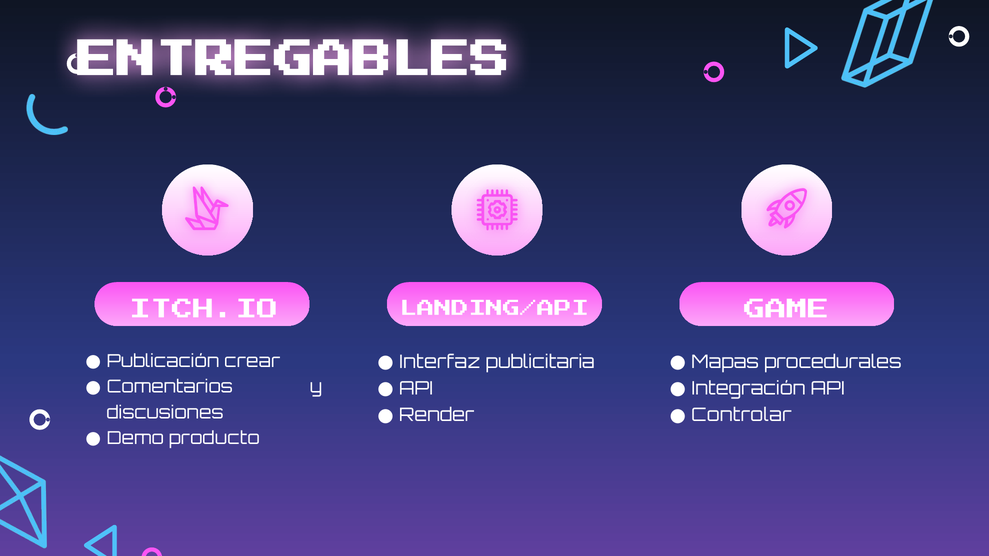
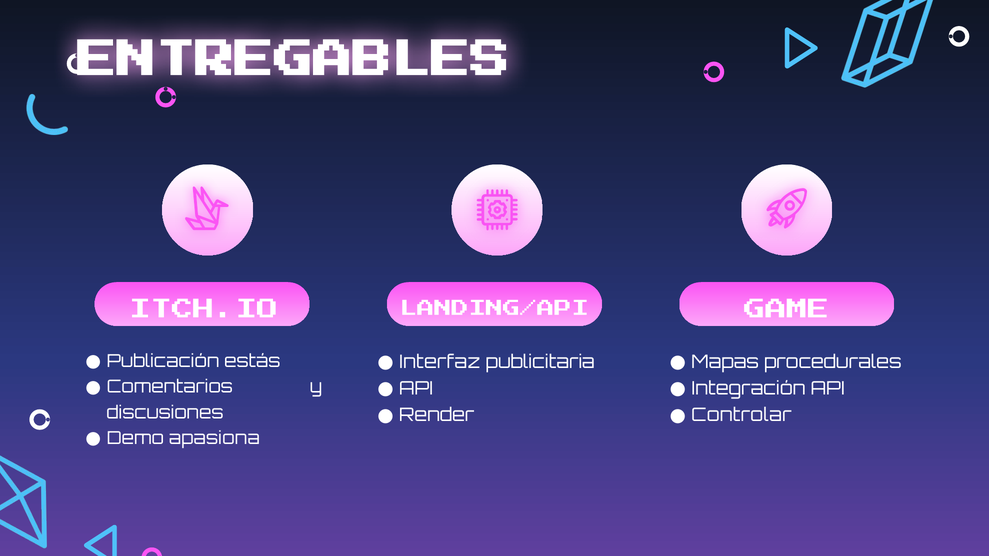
crear: crear -> estás (252, 362)
producto: producto -> apasiona (214, 439)
